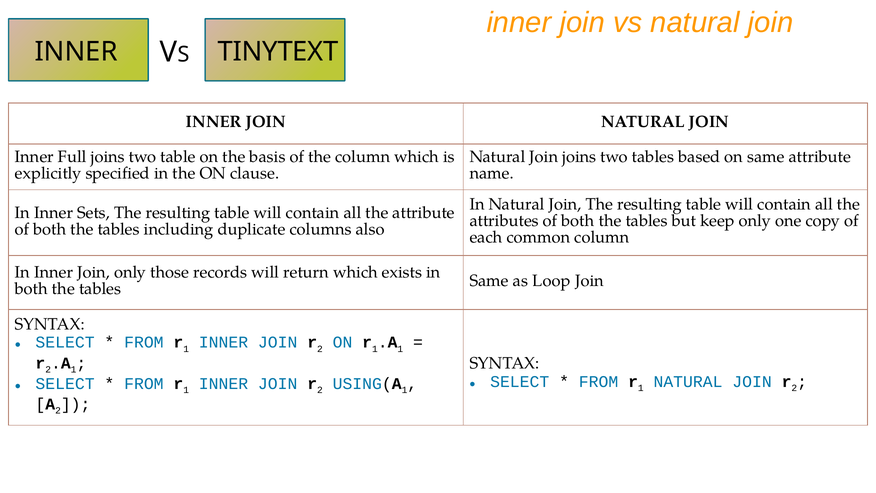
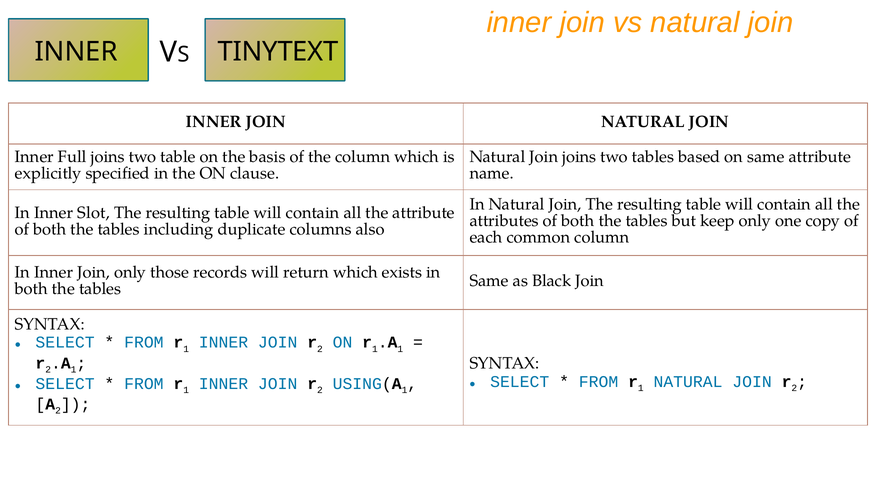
Sets: Sets -> Slot (94, 212)
Loop: Loop -> Black (552, 281)
